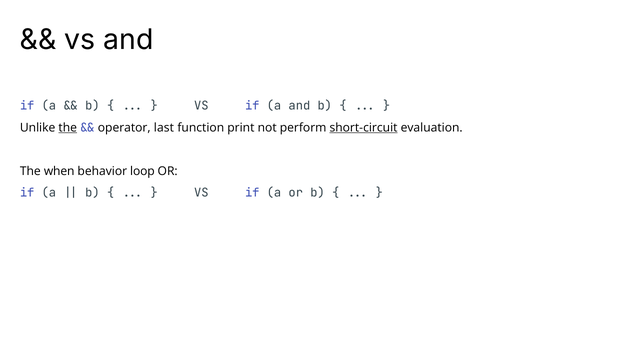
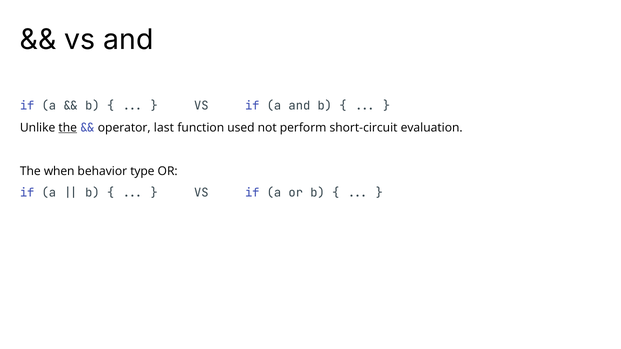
print: print -> used (241, 128)
short-circuit underline: present -> none (364, 128)
loop: loop -> type (142, 171)
